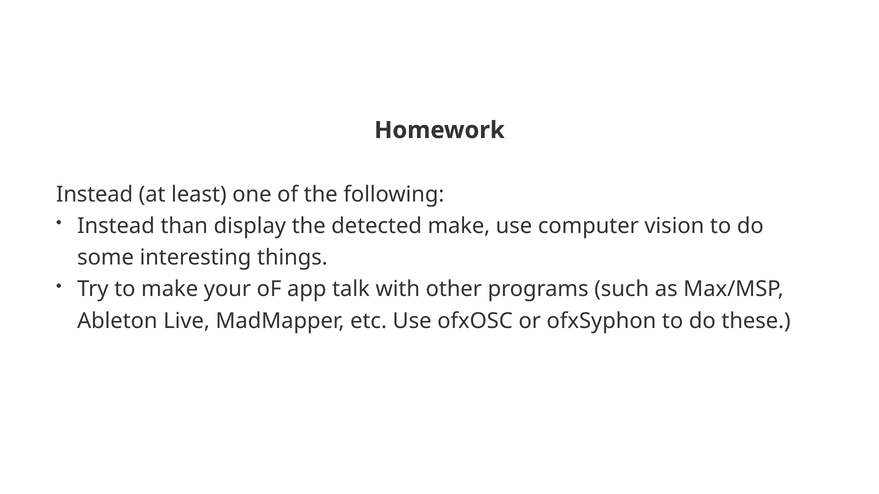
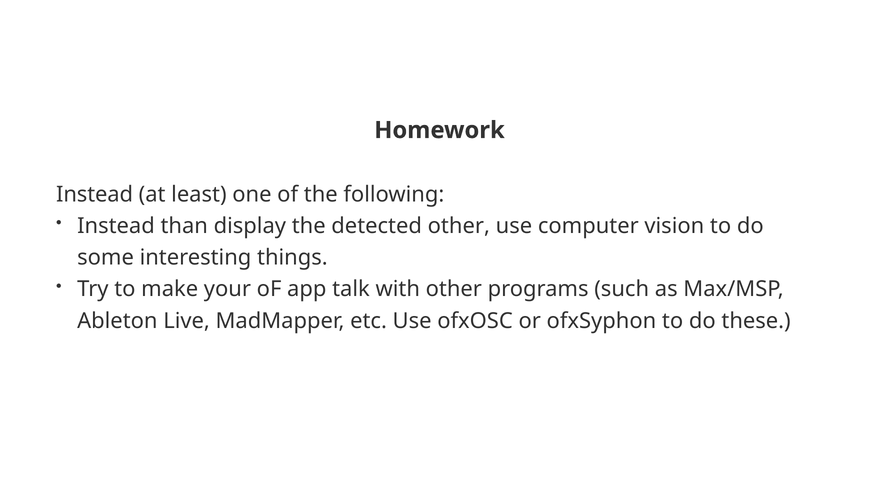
detected make: make -> other (459, 226)
